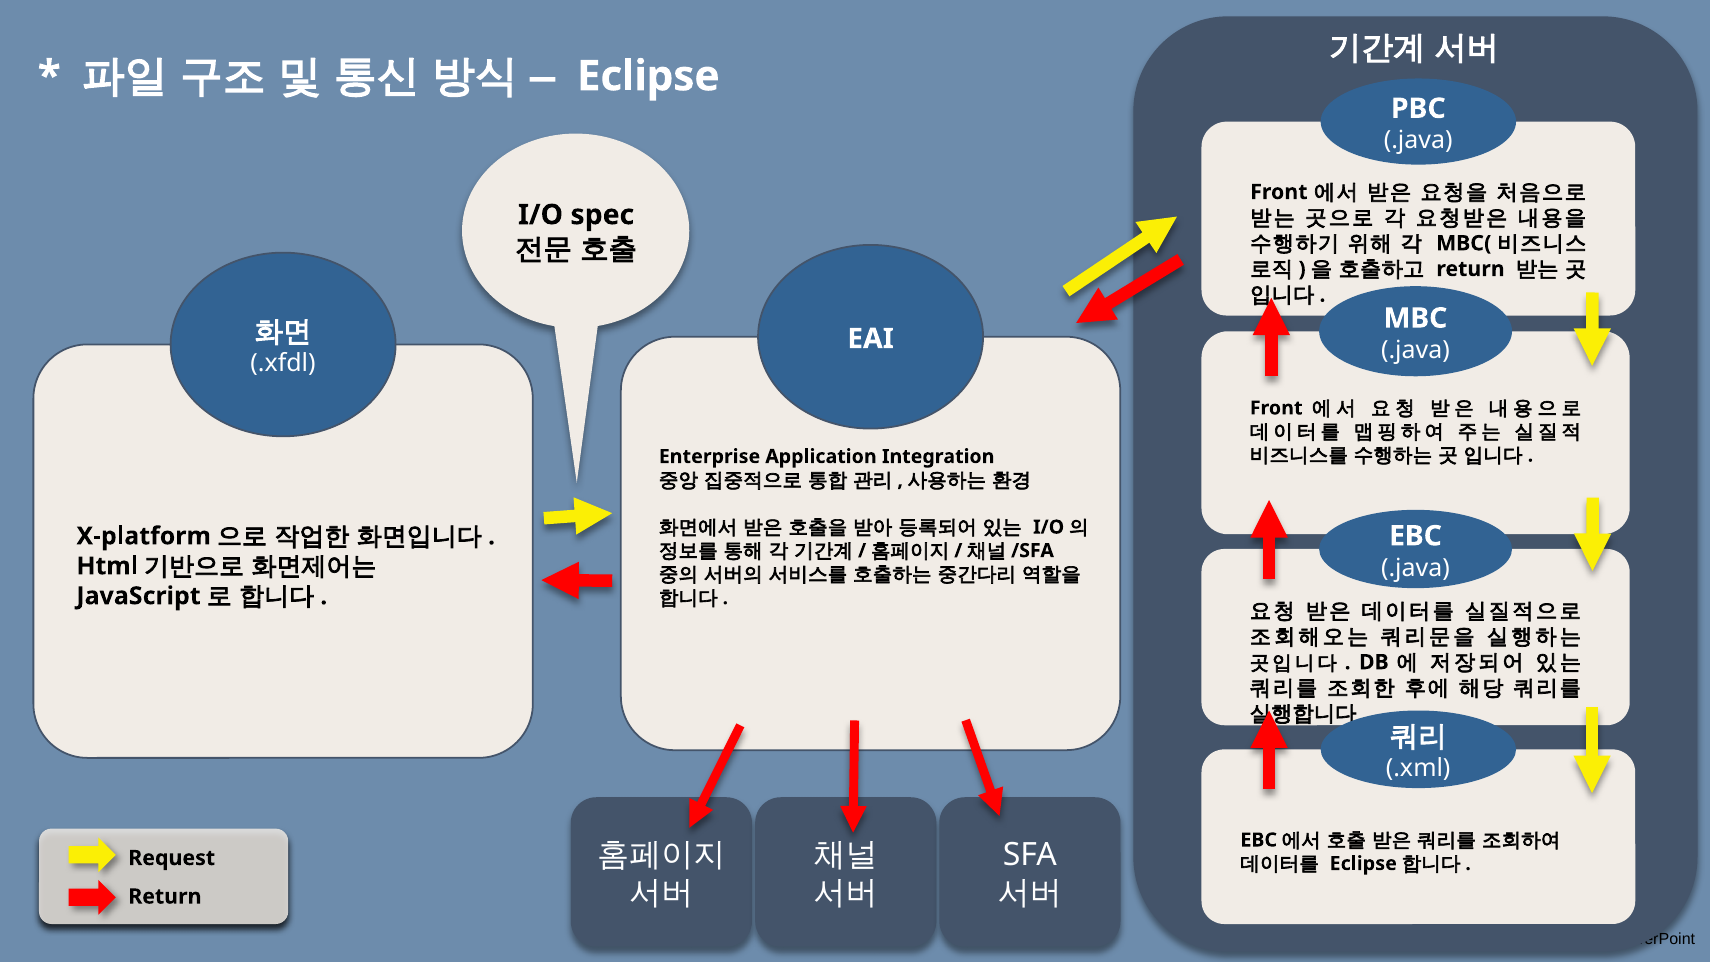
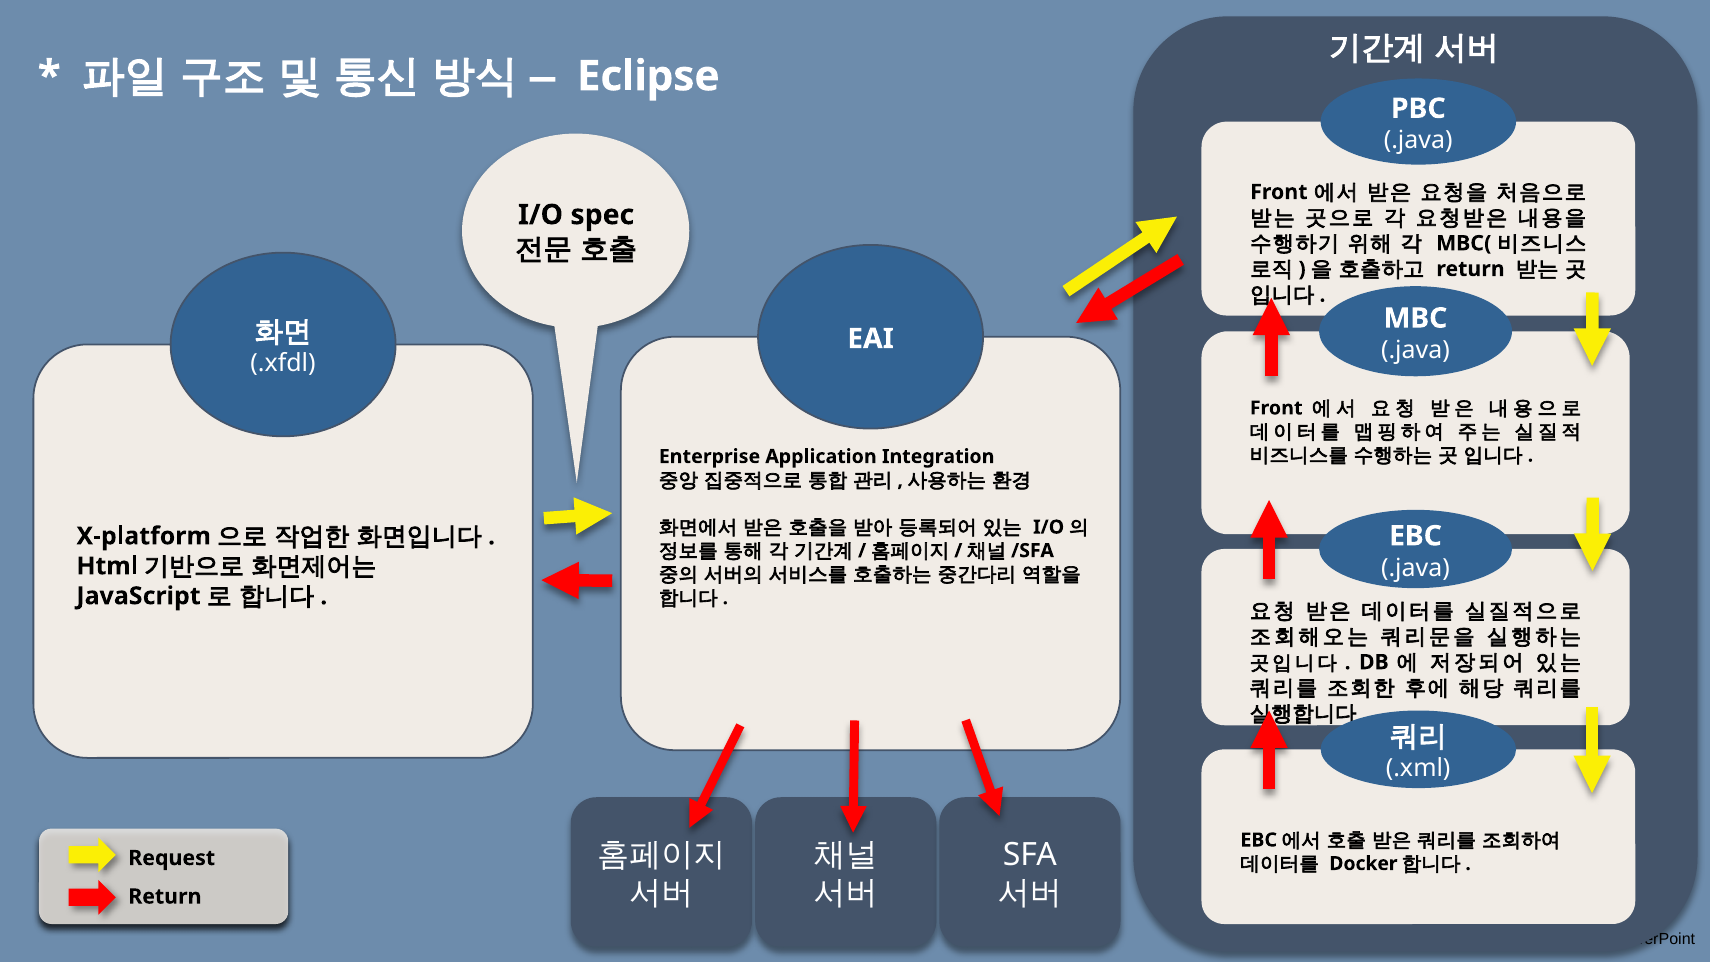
Eclipse: Eclipse -> Docker (1363, 863)
